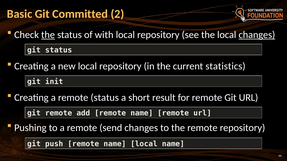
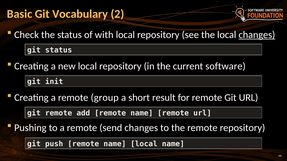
Committed: Committed -> Vocabulary (80, 14)
the underline: present -> none (48, 35)
statistics: statistics -> software (225, 66)
remote status: status -> group (105, 98)
